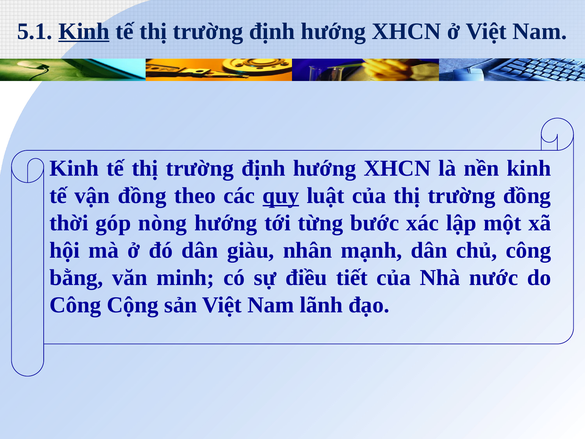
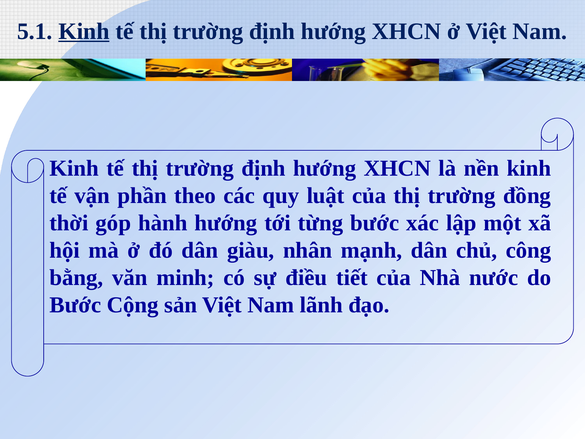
vận đồng: đồng -> phần (142, 196)
quy underline: present -> none (281, 196)
nòng: nòng -> hành (163, 223)
Công: Công -> Bước (75, 305)
